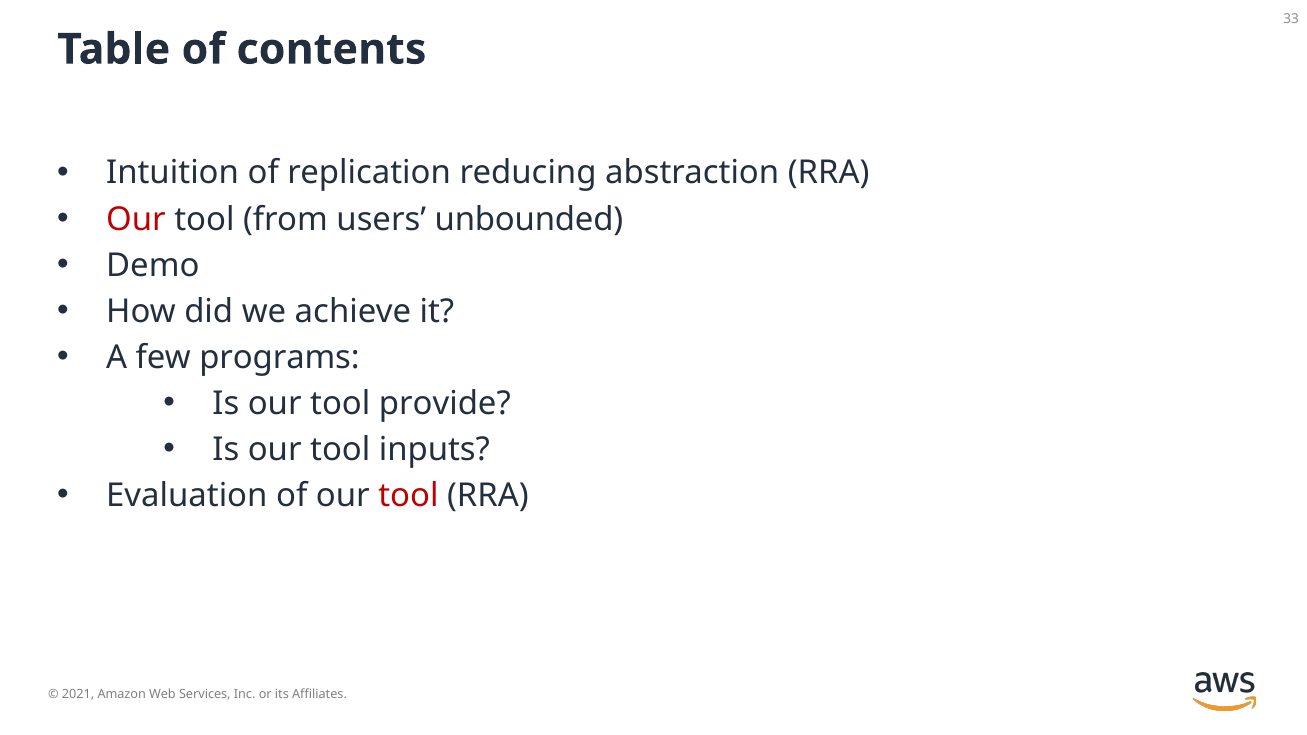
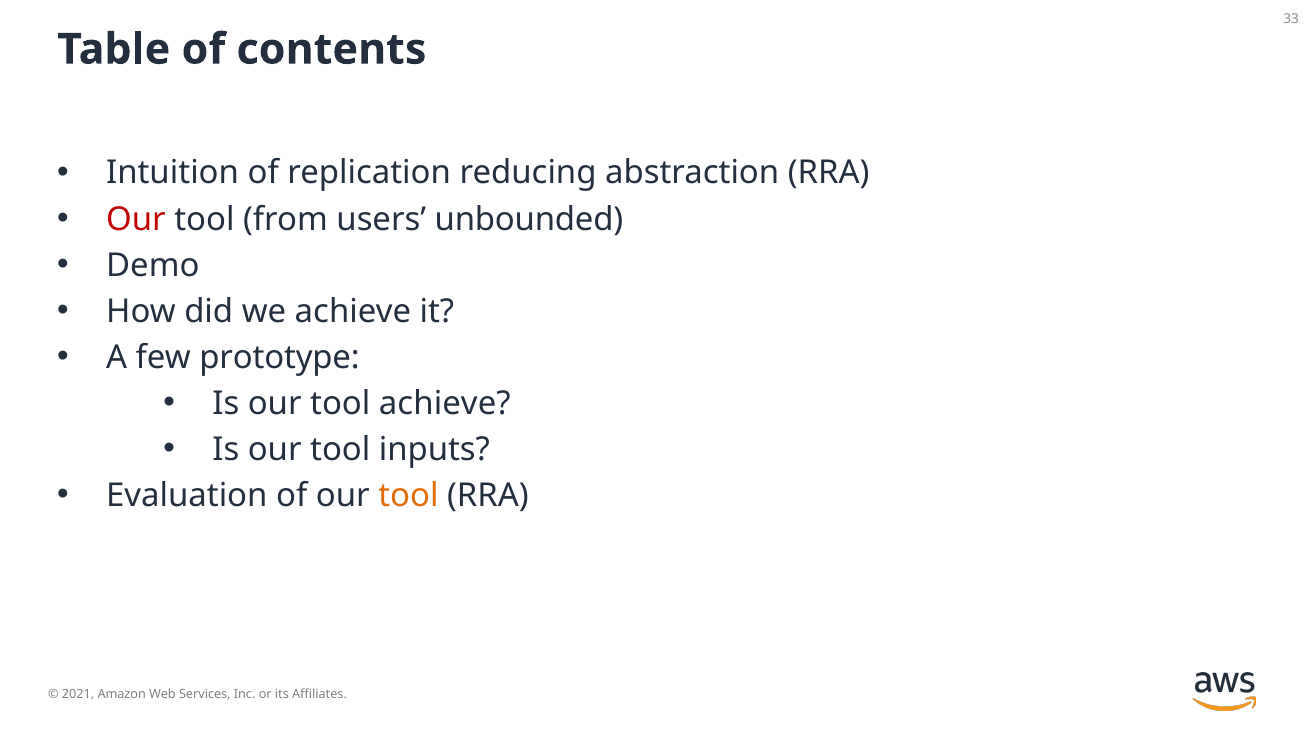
programs: programs -> prototype (280, 358)
tool provide: provide -> achieve (445, 404)
tool colour: red -> orange (408, 496)
